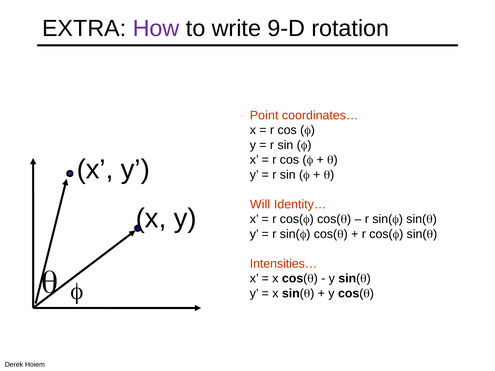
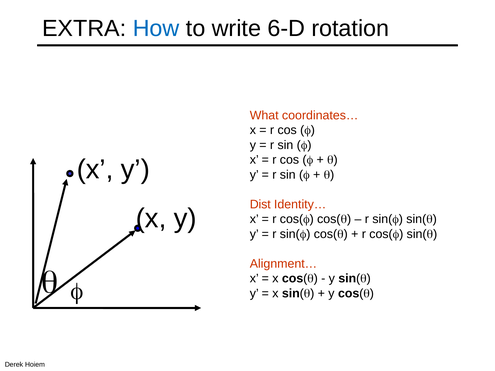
How colour: purple -> blue (156, 28)
9-D: 9-D -> 6-D (286, 28)
Point: Point -> What (264, 115)
Will: Will -> Dist (260, 204)
Intensities…: Intensities… -> Alignment… (283, 264)
